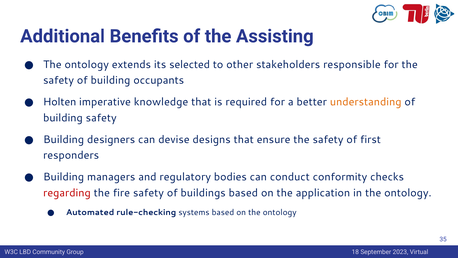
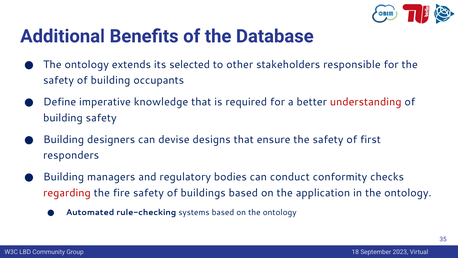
Assisting: Assisting -> Database (275, 36)
Holten: Holten -> Define (60, 102)
understanding colour: orange -> red (366, 102)
